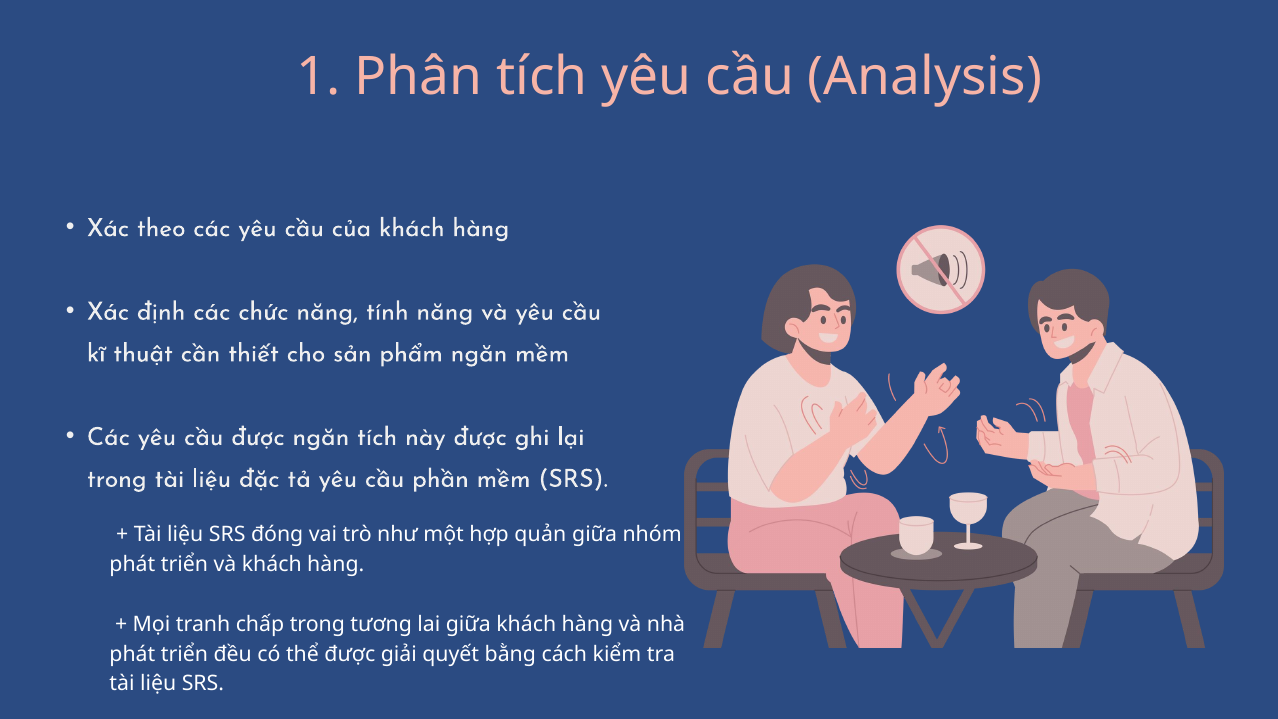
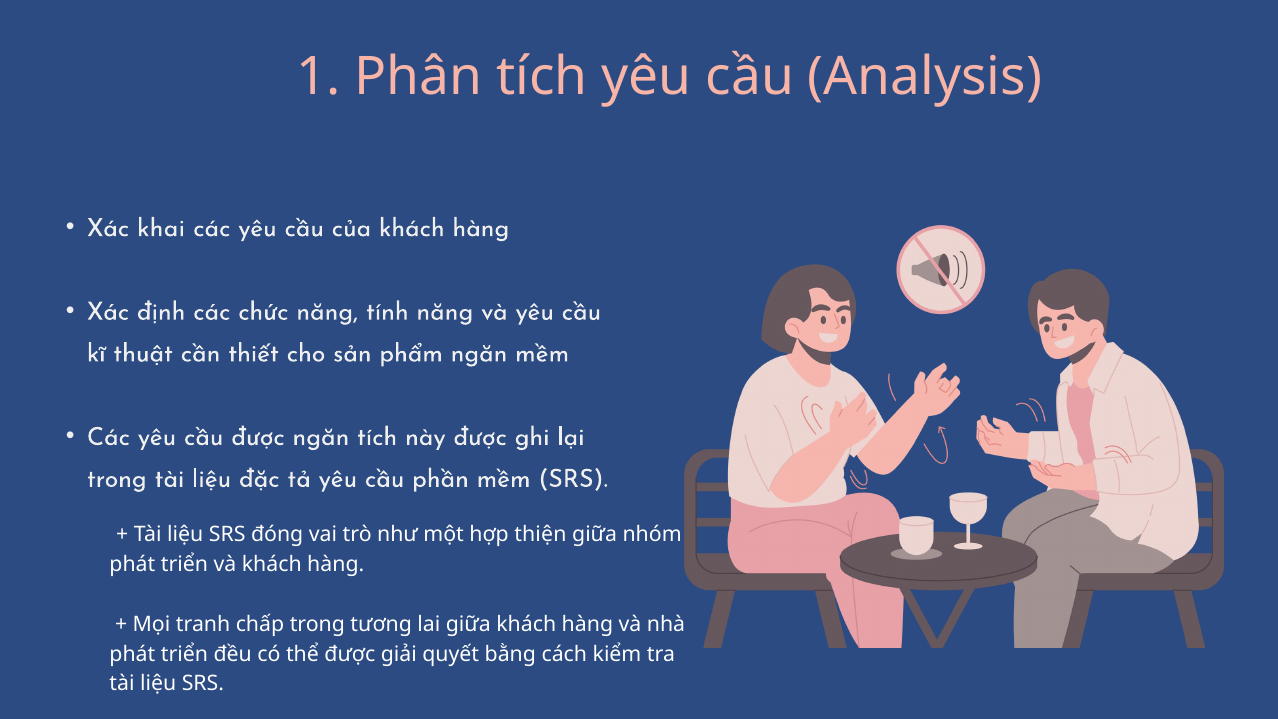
theo: theo -> khai (161, 228)
quản: quản -> thiện (540, 535)
